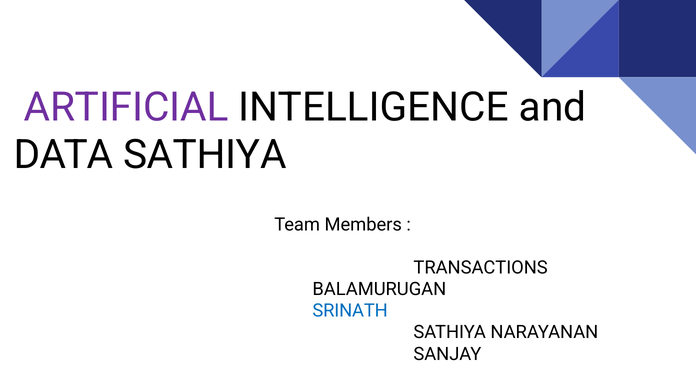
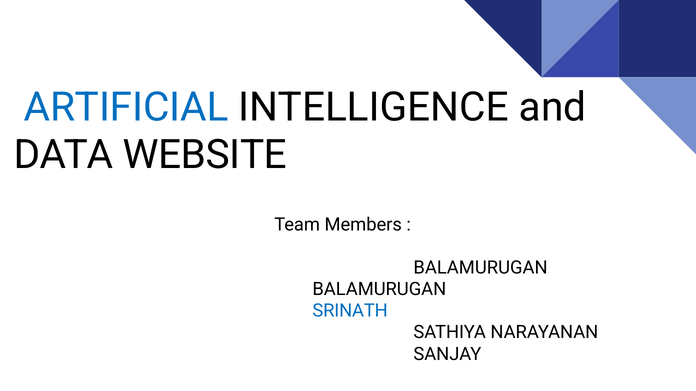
ARTIFICIAL colour: purple -> blue (126, 108)
DATA SATHIYA: SATHIYA -> WEBSITE (205, 155)
TRANSACTIONS: TRANSACTIONS -> BALAMURUGAN (481, 268)
